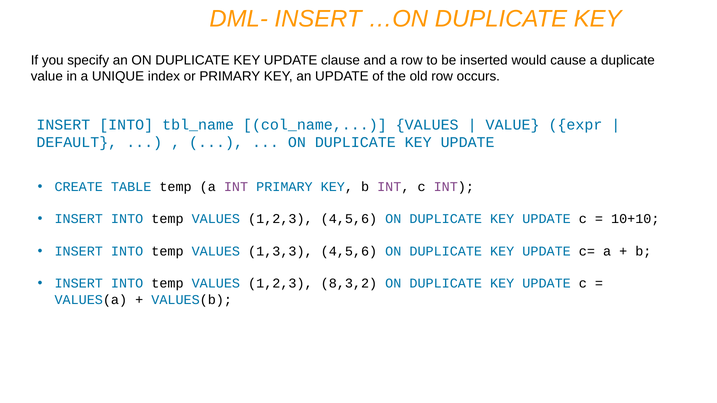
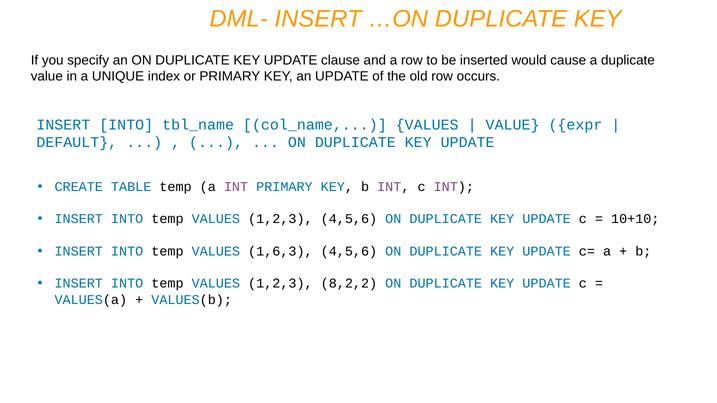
1,3,3: 1,3,3 -> 1,6,3 (280, 251)
8,3,2: 8,3,2 -> 8,2,2 (349, 284)
